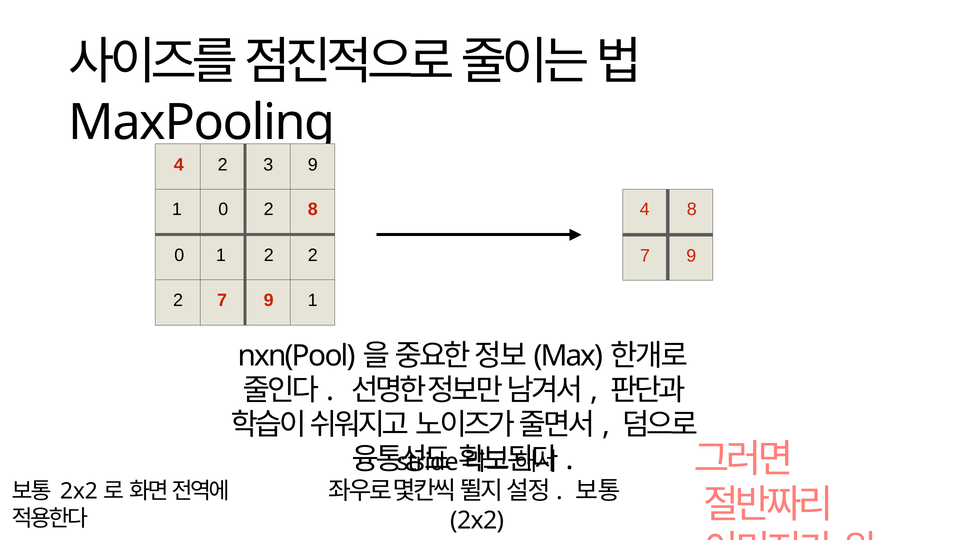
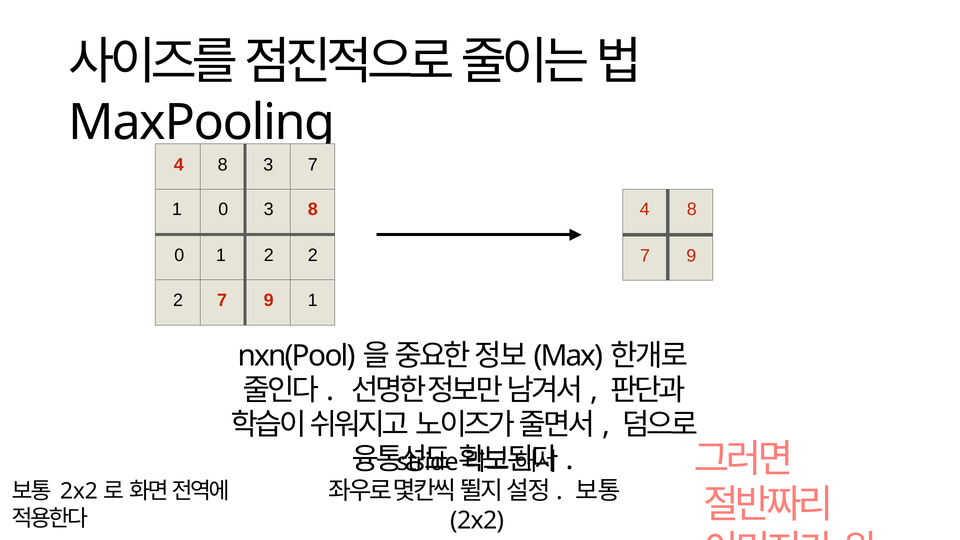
2: 2 -> 8 (223, 165)
3 9: 9 -> 7 (313, 165)
0 2: 2 -> 3 (269, 209)
